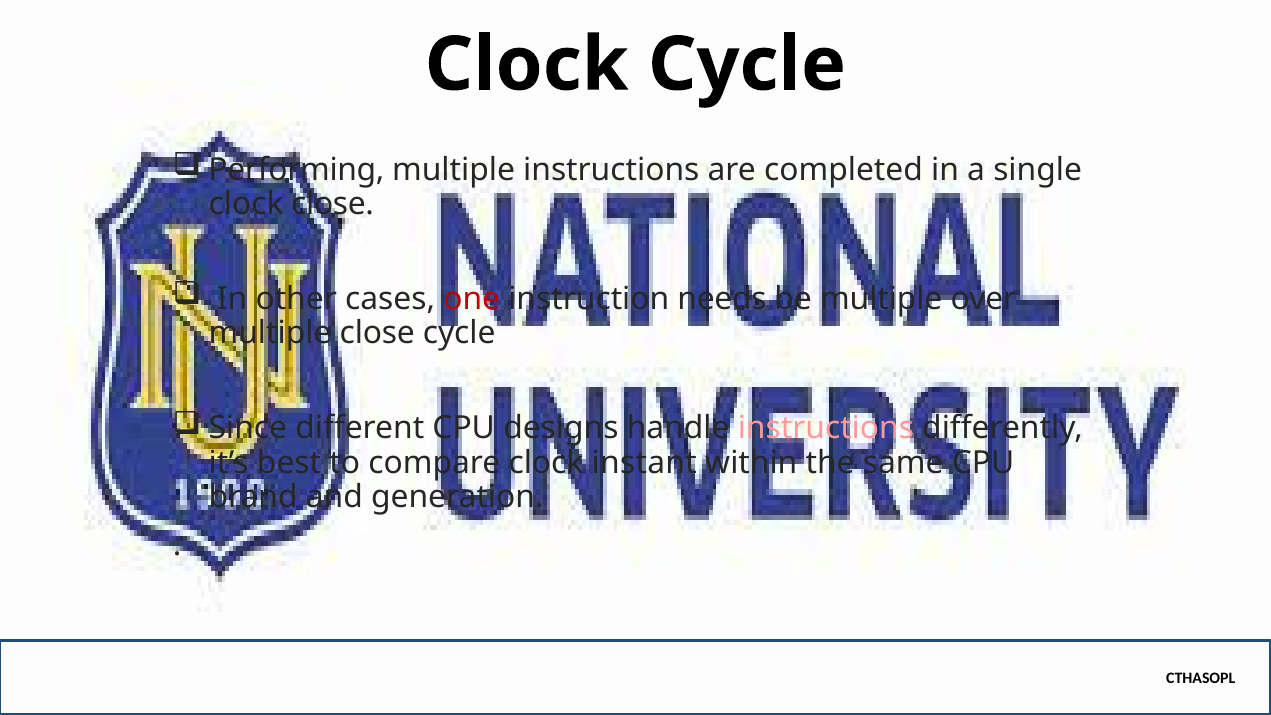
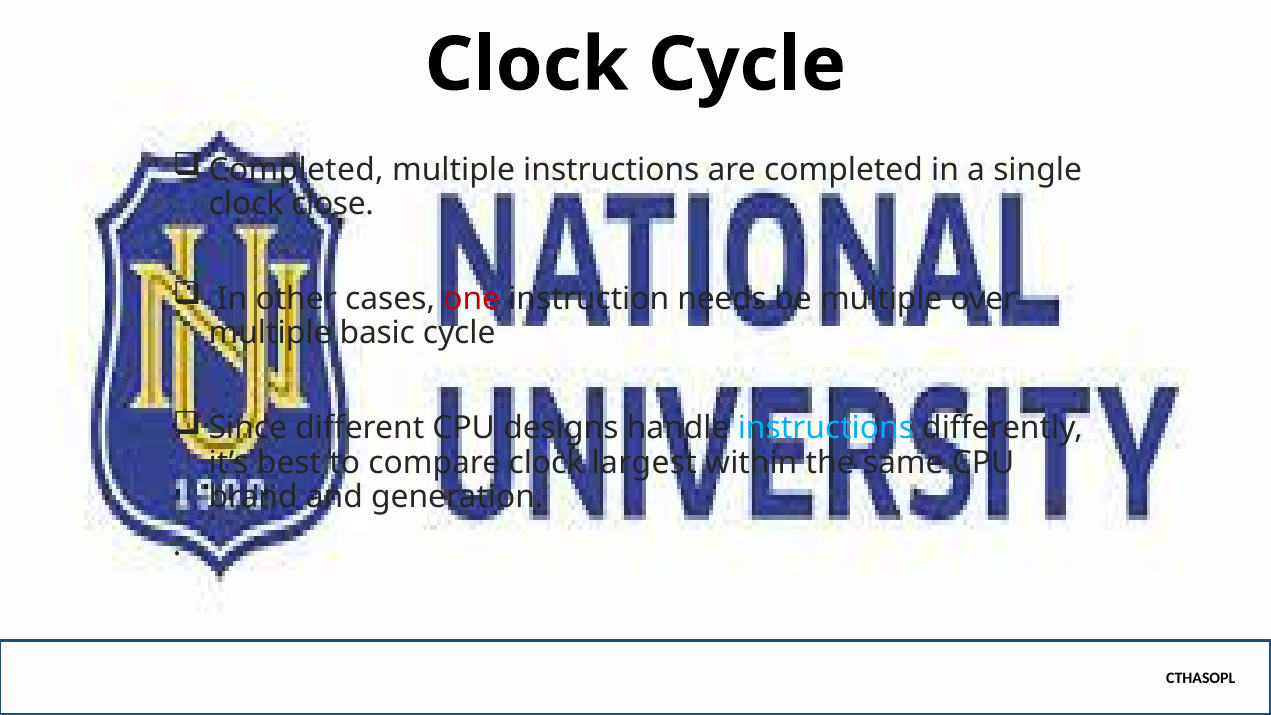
Performing: Performing -> Completed (296, 170)
multiple close: close -> basic (377, 333)
instructions colour: pink -> light blue (826, 428)
instant: instant -> largest (644, 463)
